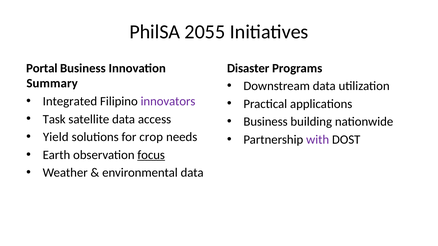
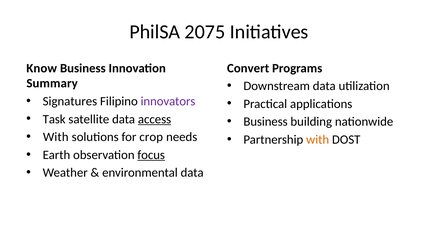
2055: 2055 -> 2075 (205, 32)
Portal: Portal -> Know (42, 68)
Disaster: Disaster -> Convert (248, 68)
Integrated: Integrated -> Signatures (70, 101)
access underline: none -> present (155, 119)
Yield: Yield -> With (56, 137)
with colour: purple -> orange (318, 140)
